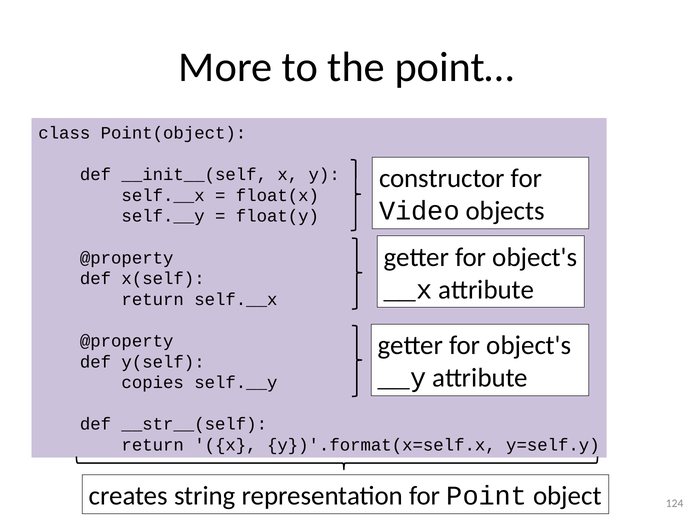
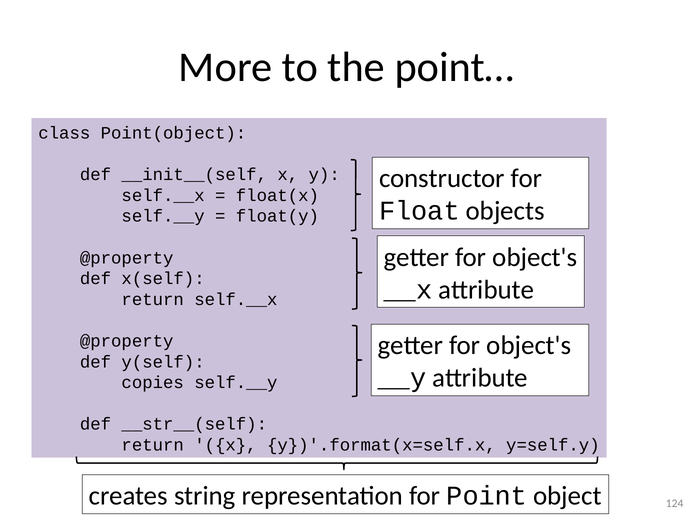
Video: Video -> Float (419, 211)
